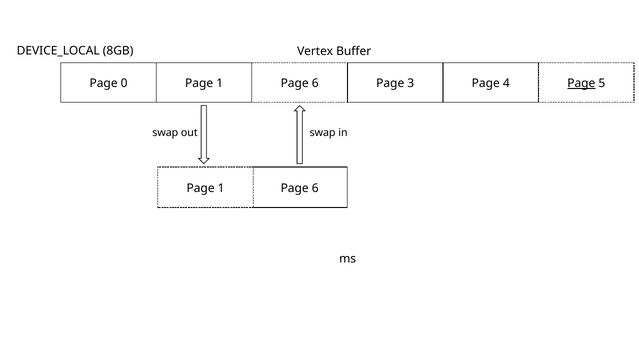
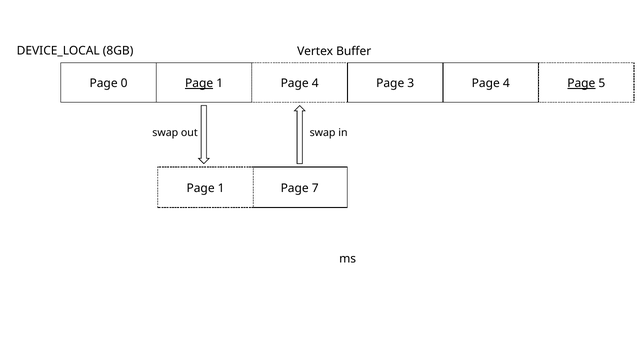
Page underline: none -> present (199, 83)
1 Page 6: 6 -> 4 (315, 83)
6: 6 -> 7 (315, 188)
